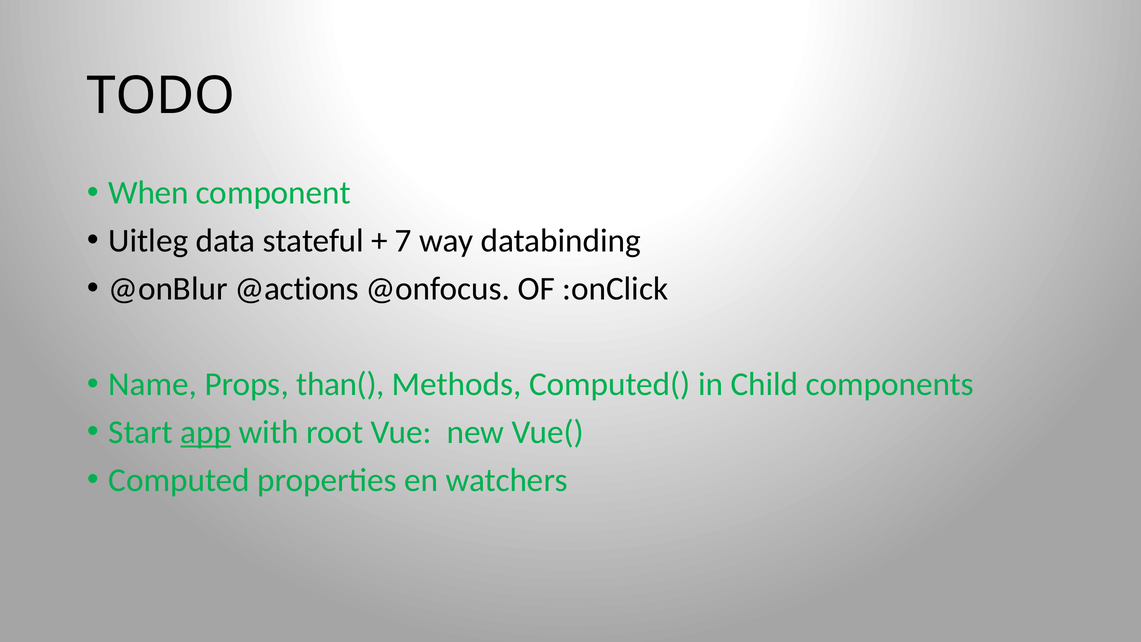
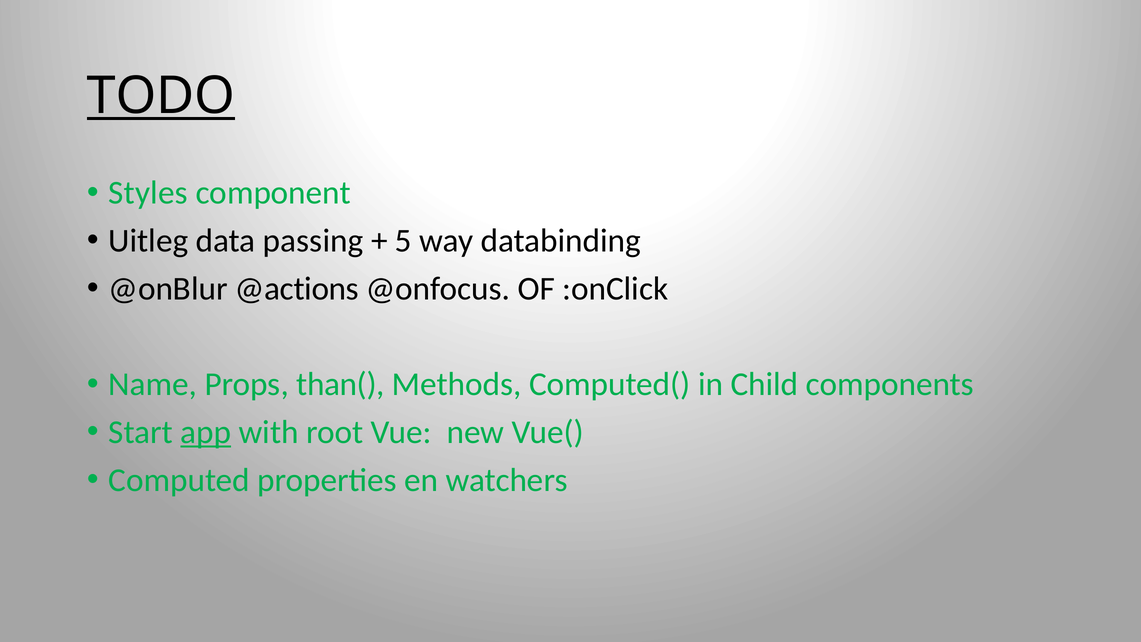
TODO underline: none -> present (161, 96)
When: When -> Styles (148, 193)
stateful: stateful -> passing (313, 241)
7: 7 -> 5 (403, 241)
